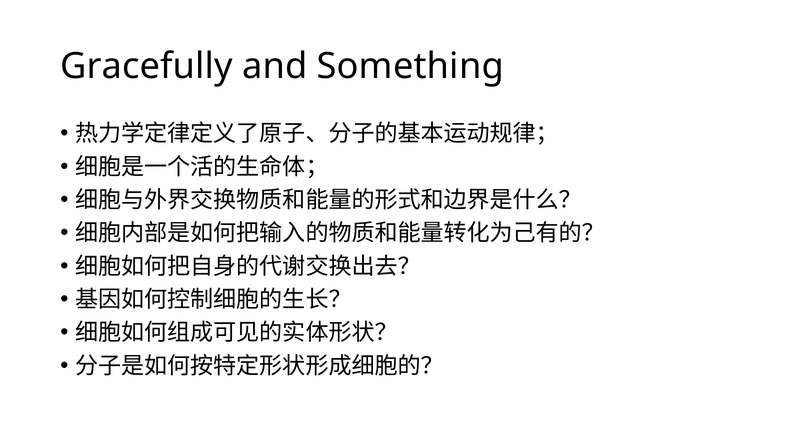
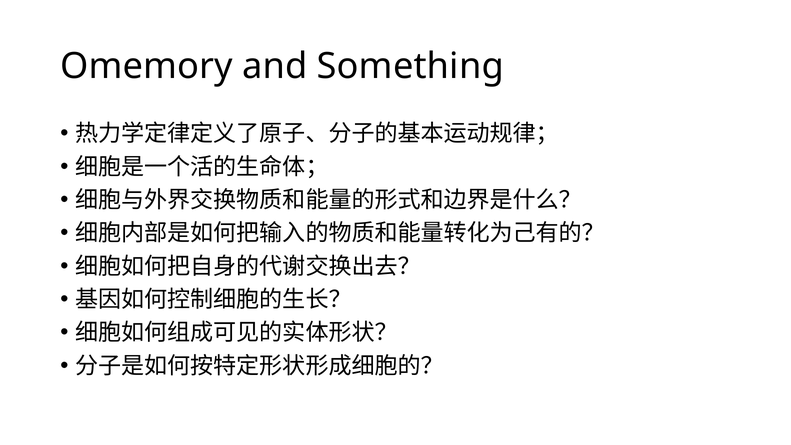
Gracefully: Gracefully -> Omemory (147, 66)
